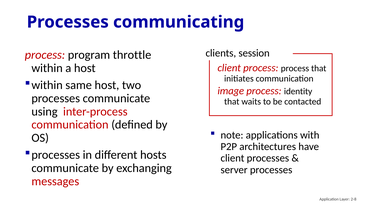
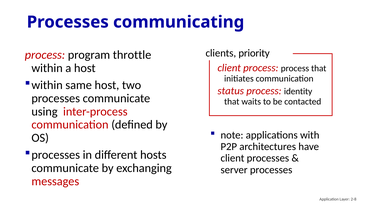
session: session -> priority (254, 53)
image: image -> status (231, 91)
